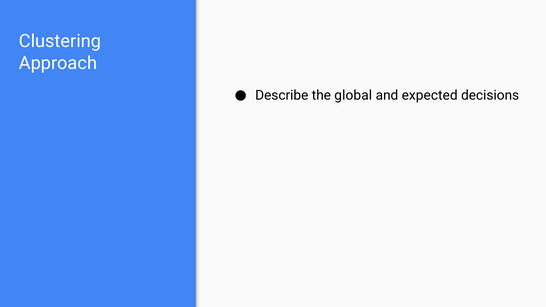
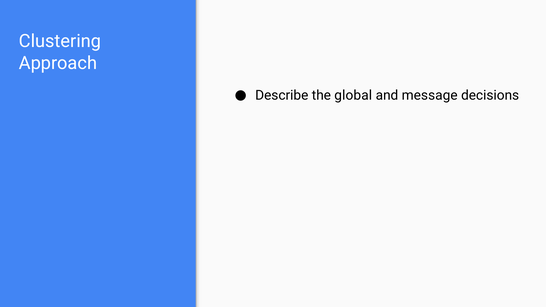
expected: expected -> message (430, 95)
